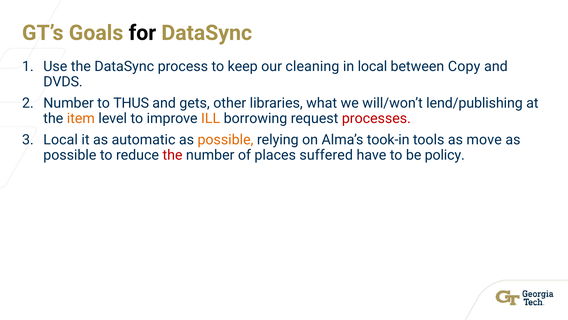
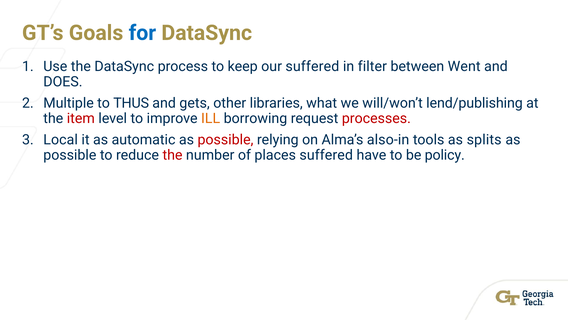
for colour: black -> blue (142, 33)
our cleaning: cleaning -> suffered (312, 66)
in local: local -> filter (372, 66)
Copy: Copy -> Went (464, 66)
DVDS: DVDS -> DOES (63, 82)
Number: Number -> Multiple (69, 103)
item colour: orange -> red (81, 118)
possible colour: orange -> red (225, 139)
took-in: took-in -> also-in (388, 139)
move: move -> splits (484, 139)
